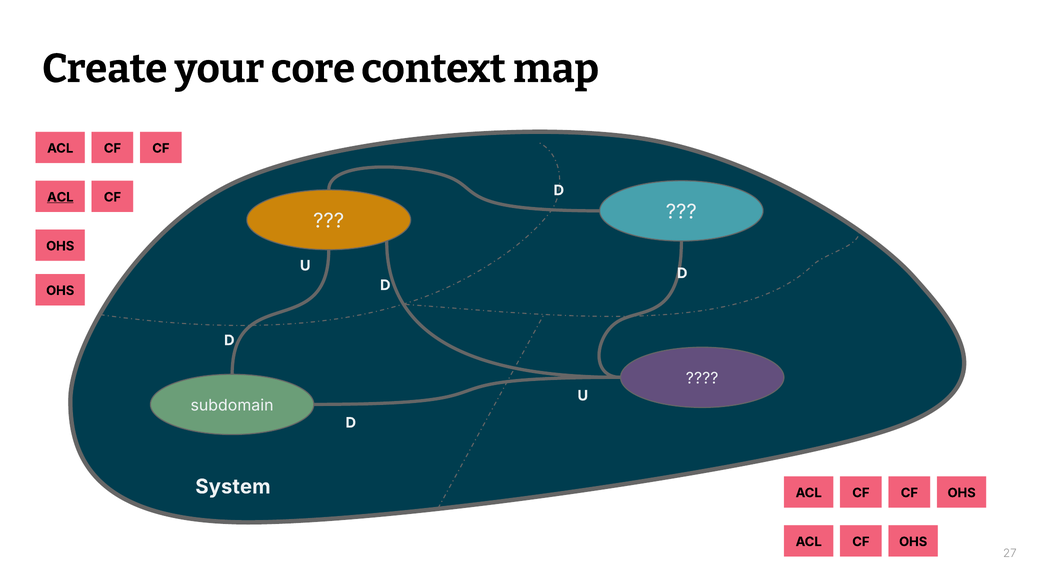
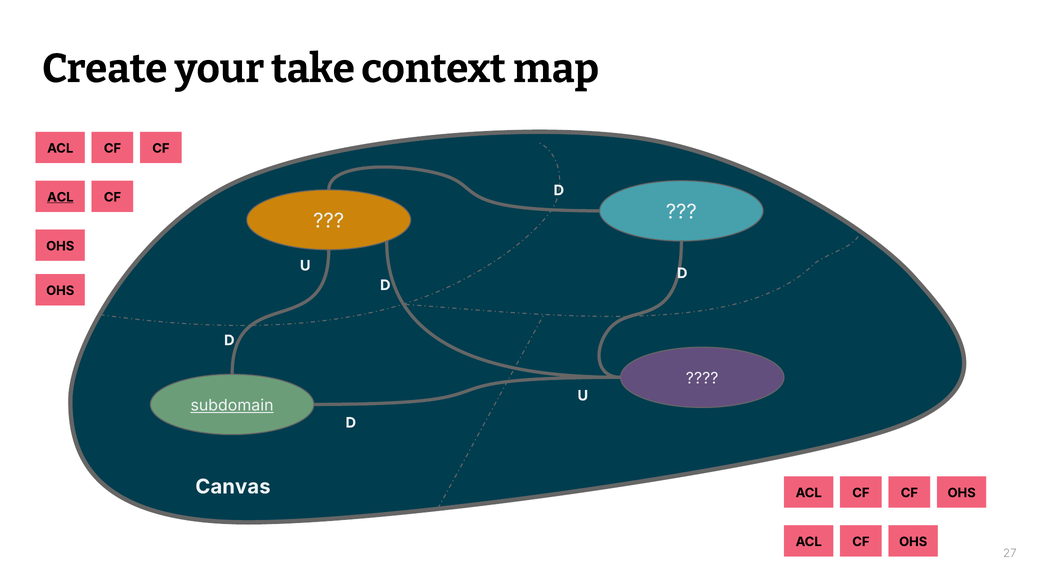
core: core -> take (313, 69)
subdomain underline: none -> present (232, 406)
System: System -> Canvas (233, 487)
